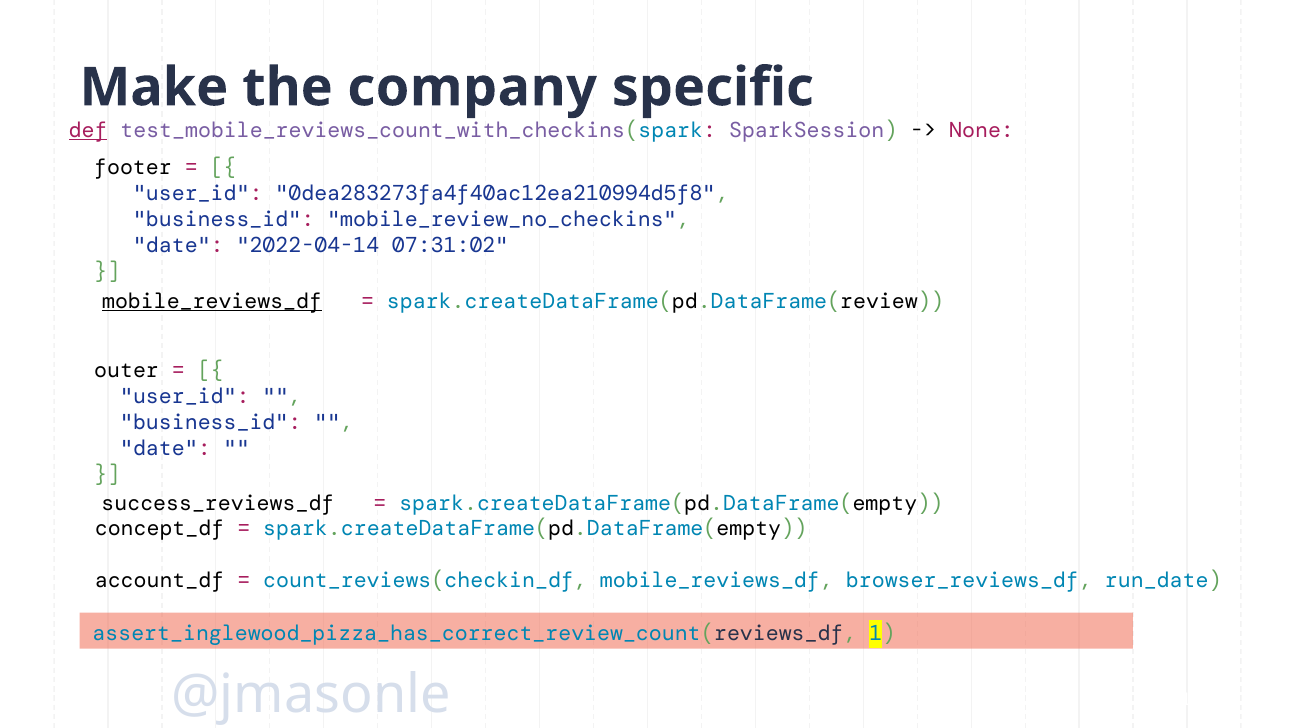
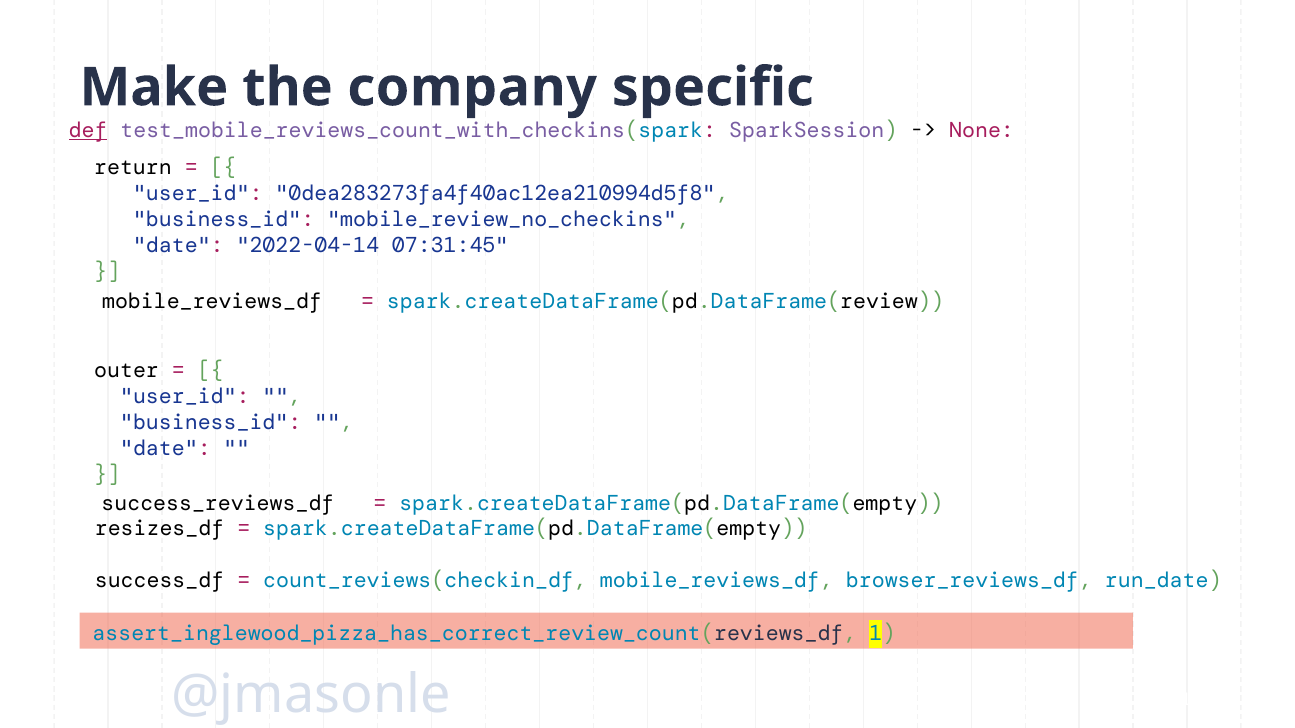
footer: footer -> return (133, 168)
07:31:02: 07:31:02 -> 07:31:45 (450, 245)
mobile_reviews_df underline: present -> none (212, 301)
concept_df: concept_df -> resizes_df (160, 529)
account_df: account_df -> success_df (160, 580)
